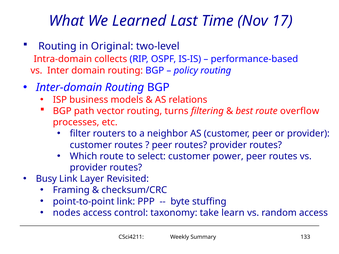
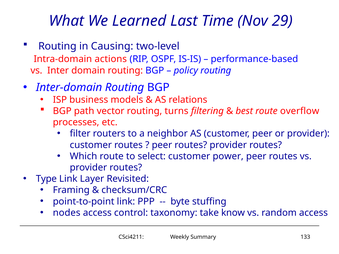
17: 17 -> 29 (282, 21)
Original: Original -> Causing (112, 46)
collects: collects -> actions (111, 59)
Busy: Busy -> Type (46, 179)
learn: learn -> know (233, 213)
